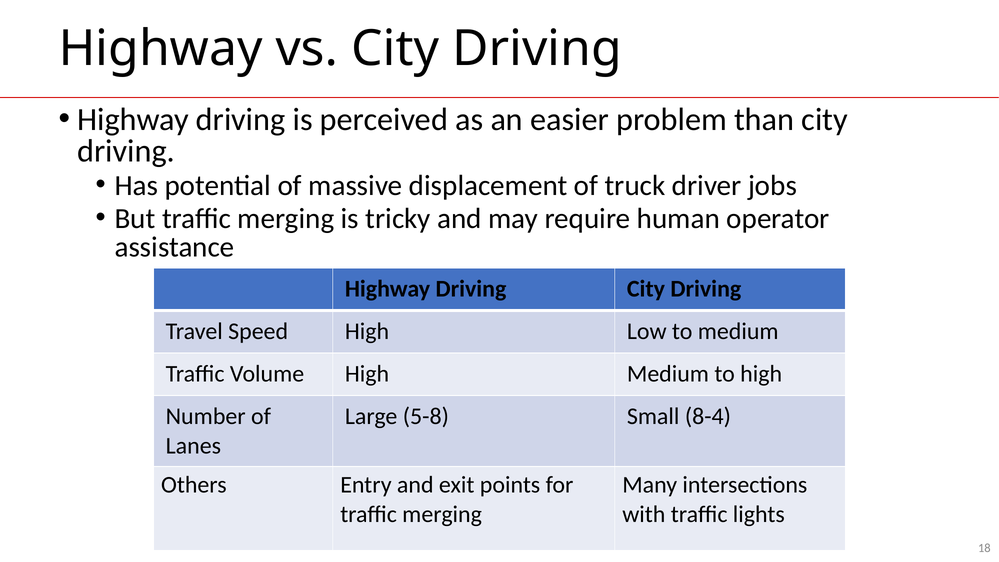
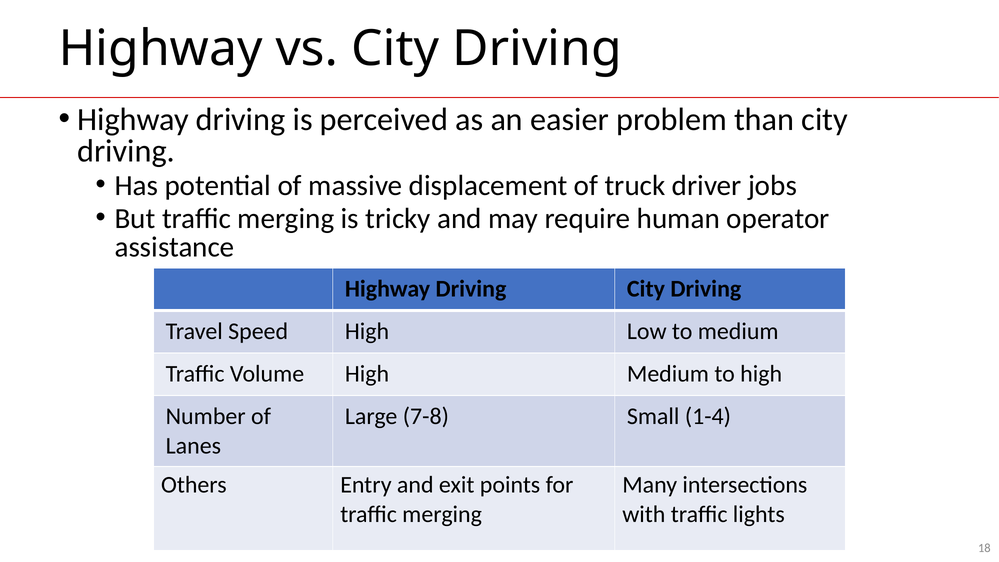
5-8: 5-8 -> 7-8 (426, 416)
8-4: 8-4 -> 1-4 (708, 416)
